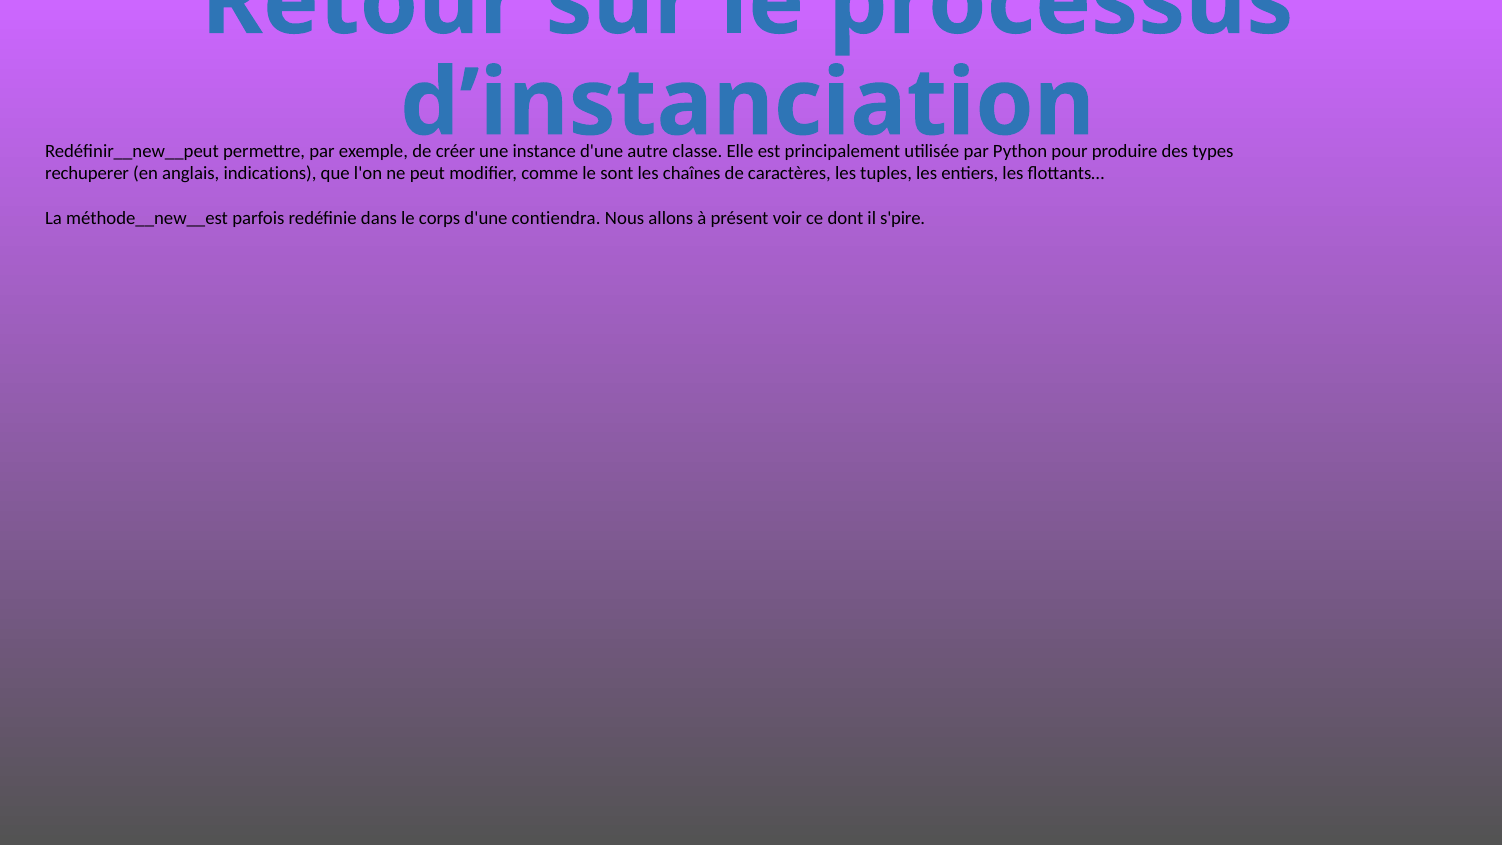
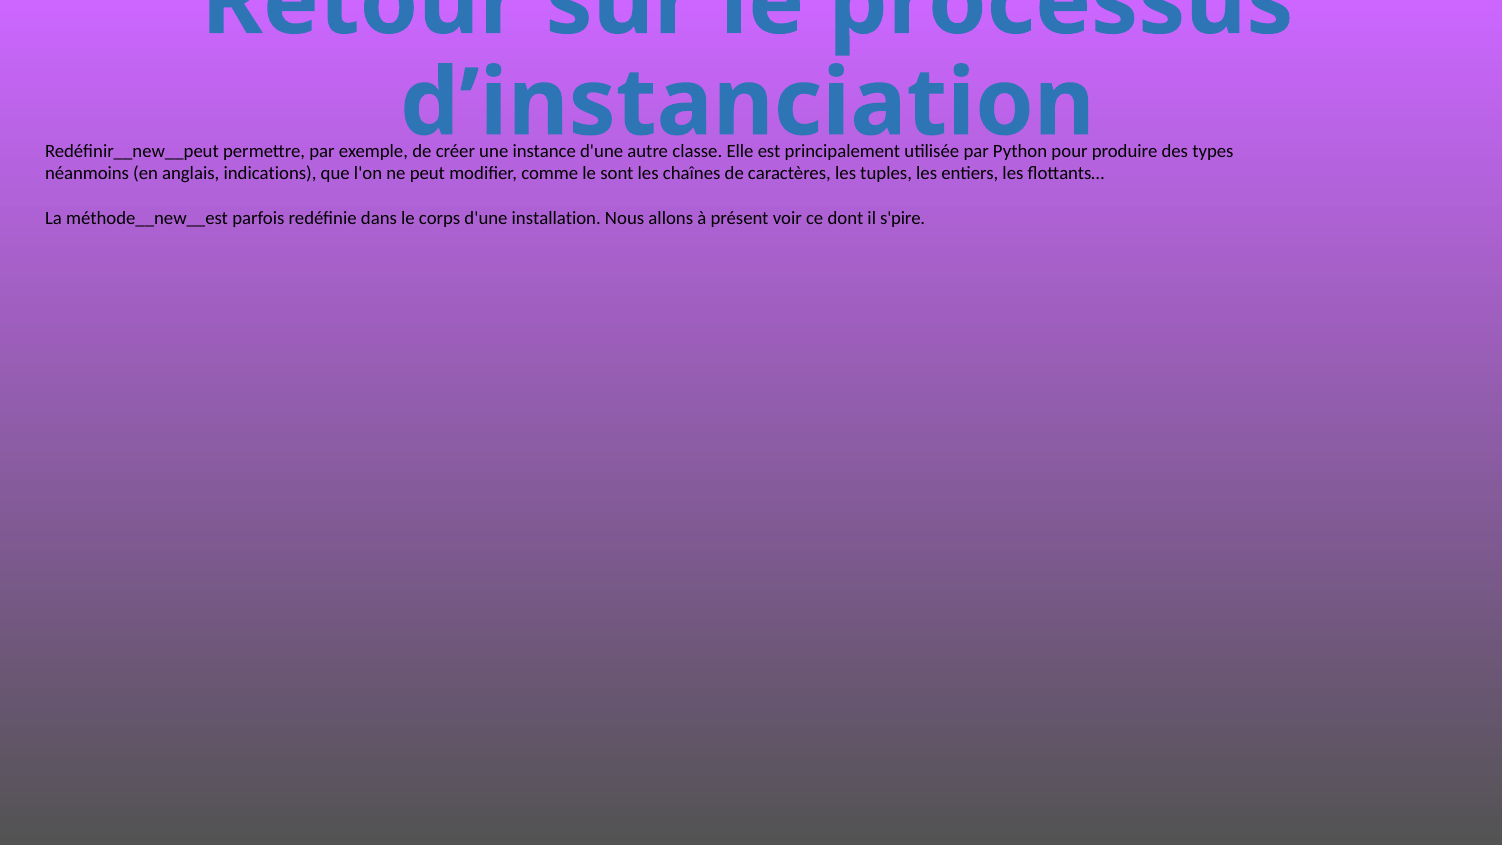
rechuperer: rechuperer -> néanmoins (87, 173)
contiendra: contiendra -> installation (556, 218)
